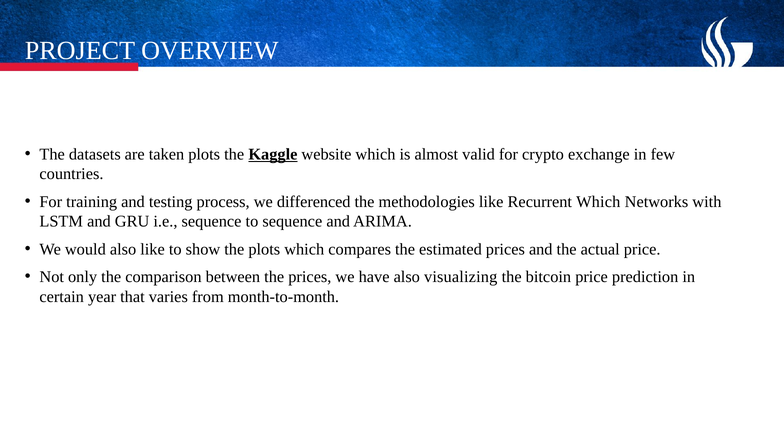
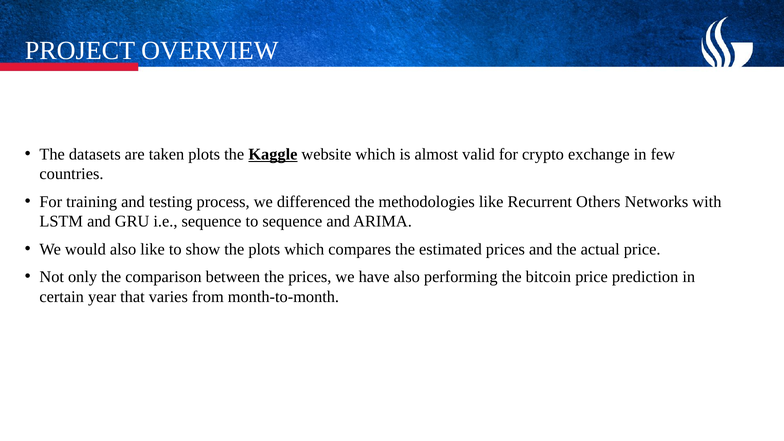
Recurrent Which: Which -> Others (598, 202)
visualizing: visualizing -> performing (461, 277)
